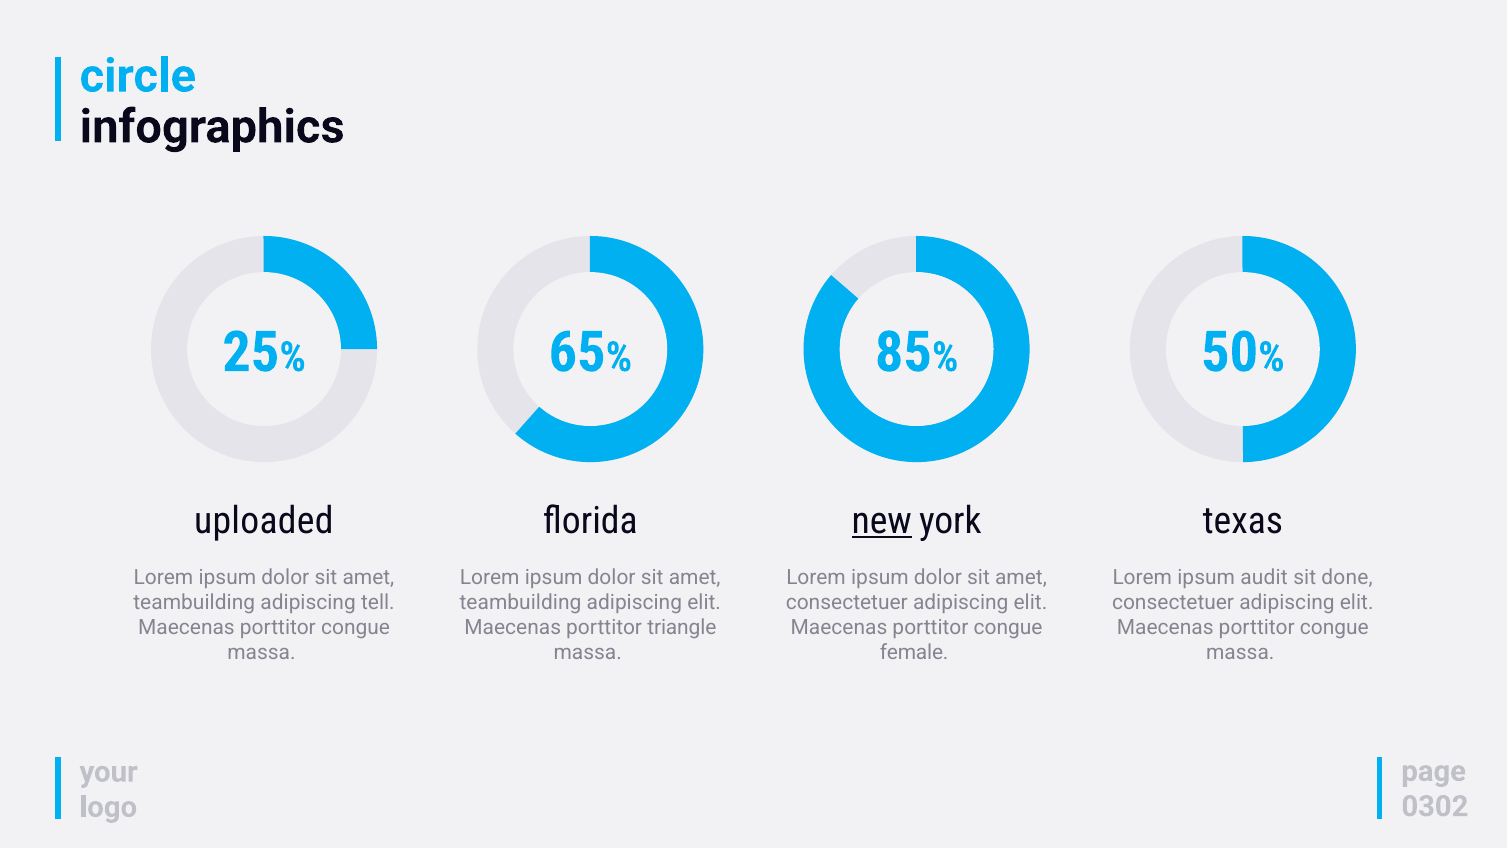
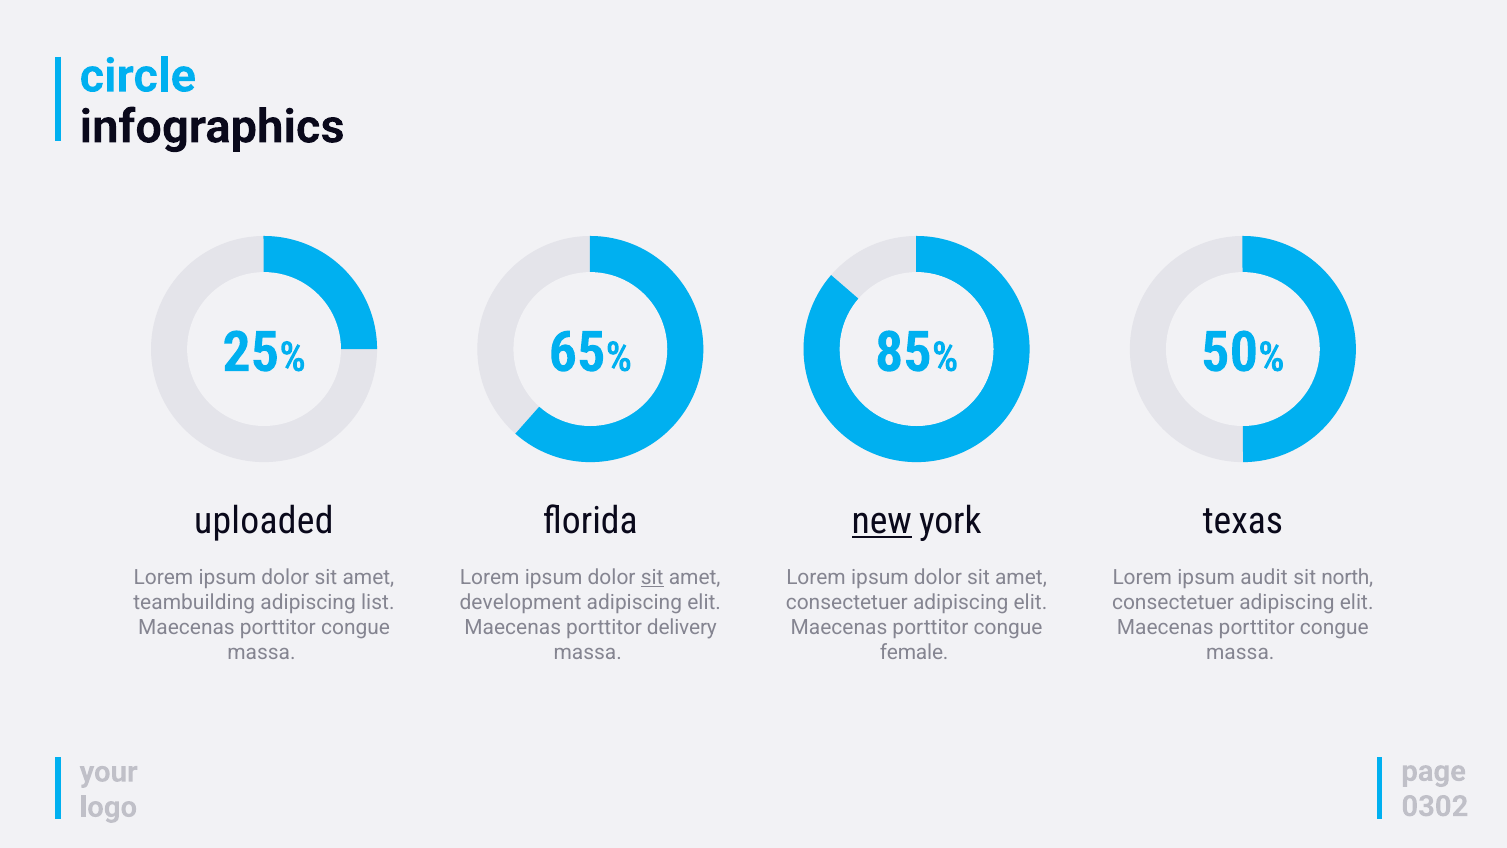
sit underline: none -> present (652, 577)
done: done -> north (1347, 577)
tell: tell -> list (378, 603)
teambuilding: teambuilding -> development (520, 603)
triangle: triangle -> delivery (682, 628)
